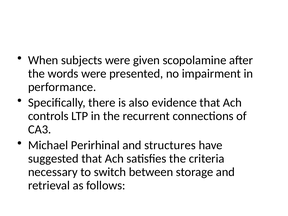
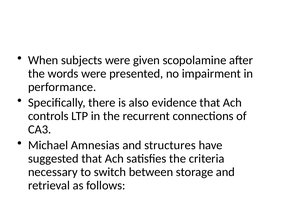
Perirhinal: Perirhinal -> Amnesias (95, 145)
